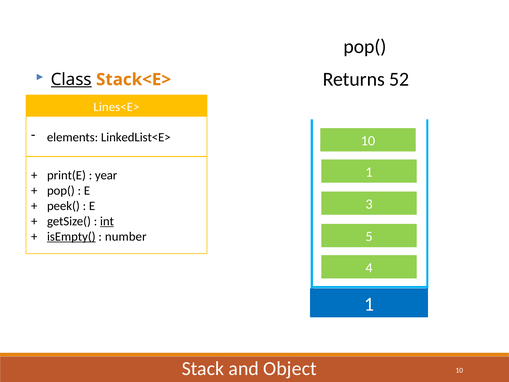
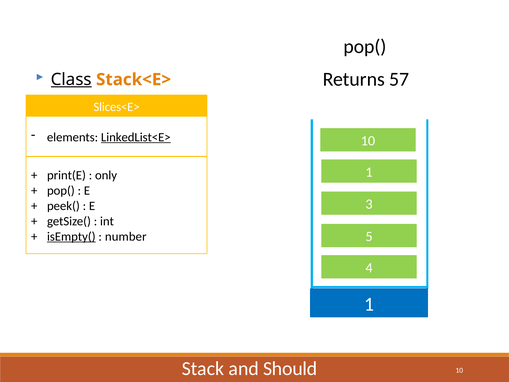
52: 52 -> 57 (399, 79)
Lines<E>: Lines<E> -> Slices<E> (117, 107)
LinkedList<E> underline: none -> present (136, 137)
year: year -> only (106, 175)
int underline: present -> none (107, 221)
Object: Object -> Should (290, 368)
